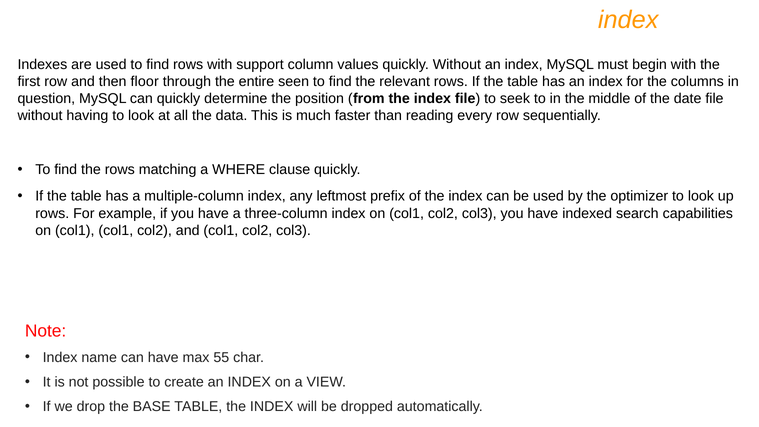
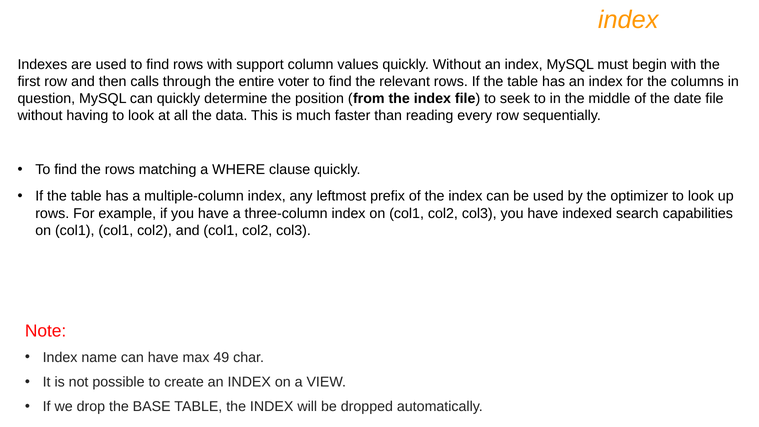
floor: floor -> calls (145, 82)
seen: seen -> voter (294, 82)
55: 55 -> 49 (221, 357)
